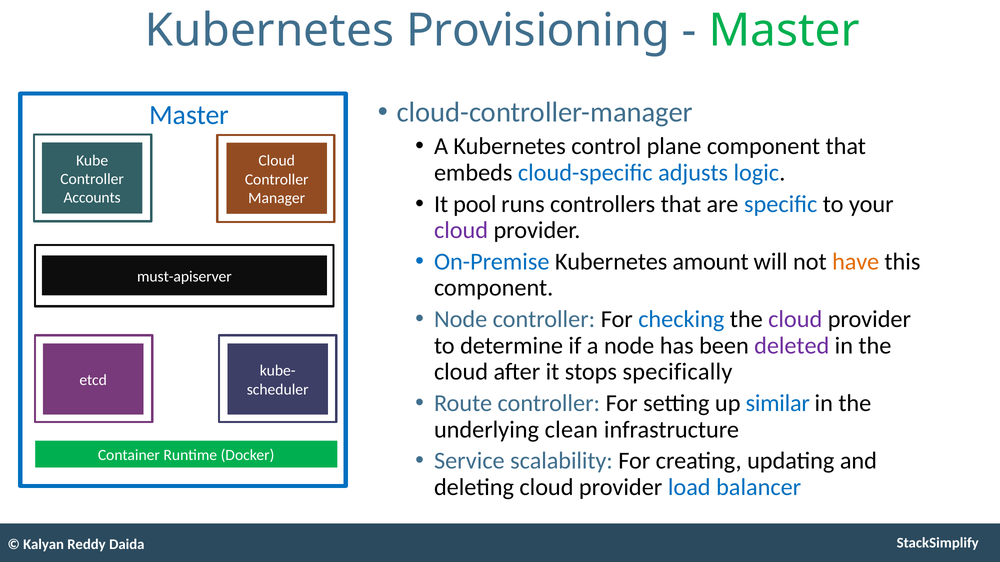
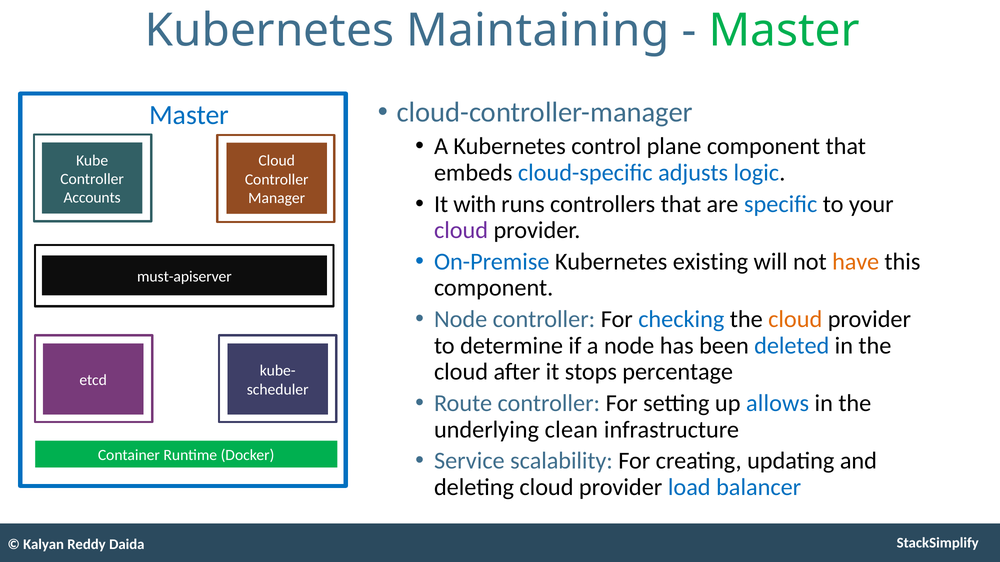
Provisioning: Provisioning -> Maintaining (538, 30)
pool: pool -> with (475, 204)
amount: amount -> existing (710, 262)
cloud colour: purple -> orange (795, 320)
deleted colour: purple -> blue (792, 346)
specifically: specifically -> percentage (678, 372)
similar: similar -> allows (778, 404)
